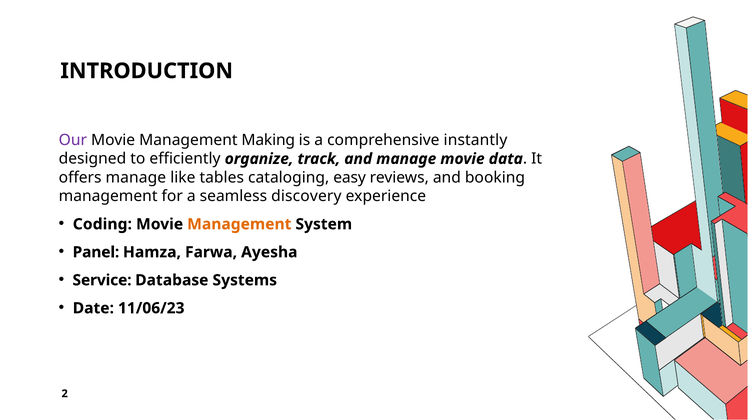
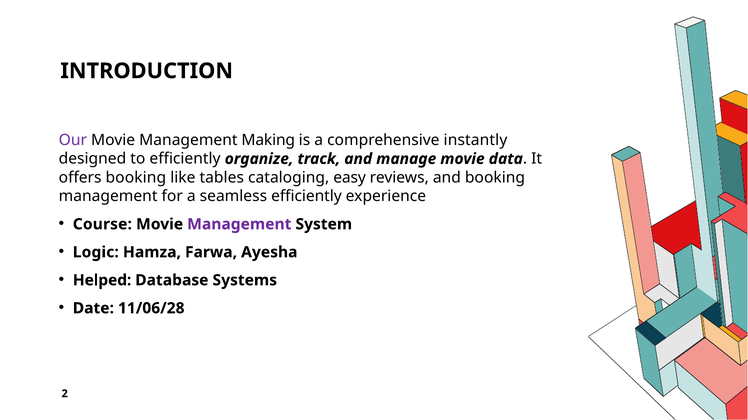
offers manage: manage -> booking (136, 178)
seamless discovery: discovery -> efficiently (306, 197)
Coding: Coding -> Course (102, 225)
Management colour: orange -> purple (239, 225)
Panel: Panel -> Logic (96, 253)
Service: Service -> Helped (102, 281)
11/06/23: 11/06/23 -> 11/06/28 (151, 309)
